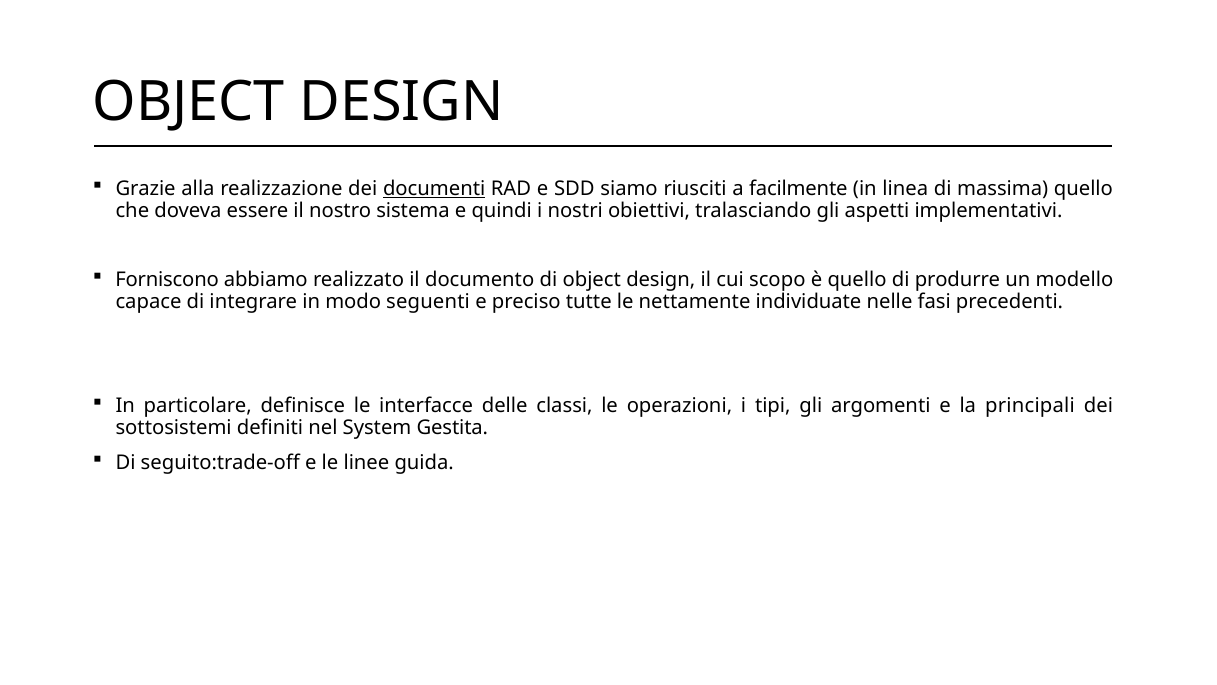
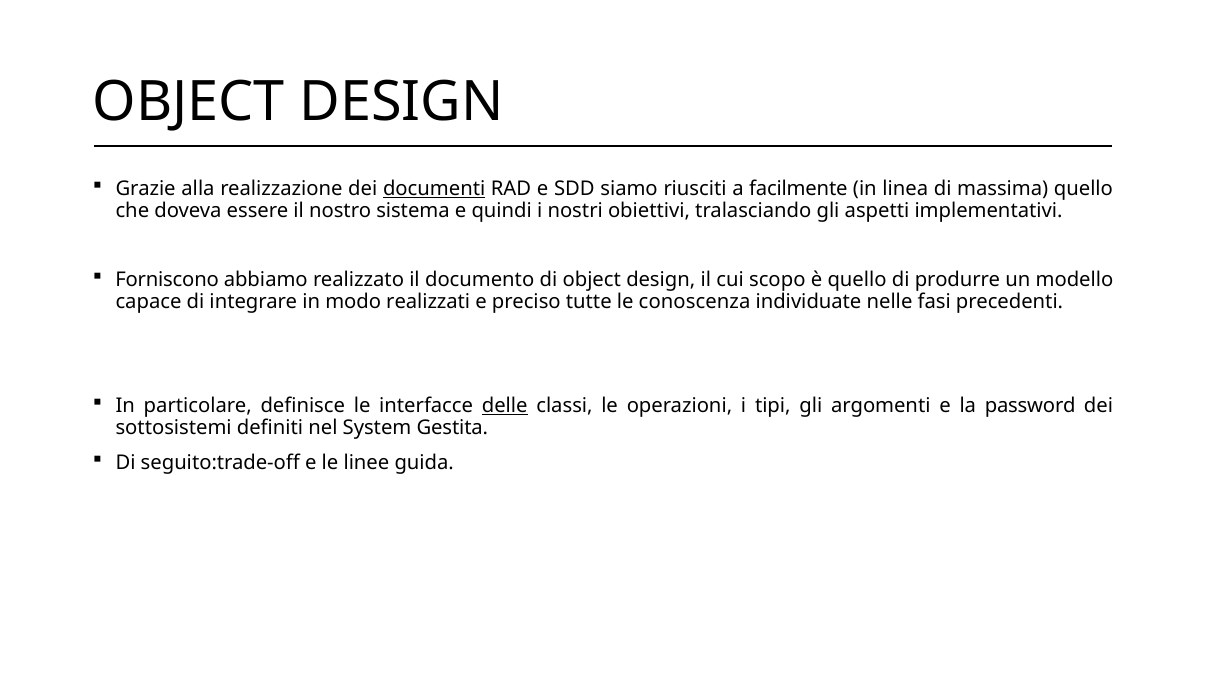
seguenti: seguenti -> realizzati (428, 302)
nettamente: nettamente -> conoscenza (695, 302)
delle underline: none -> present (505, 406)
principali: principali -> password (1030, 406)
